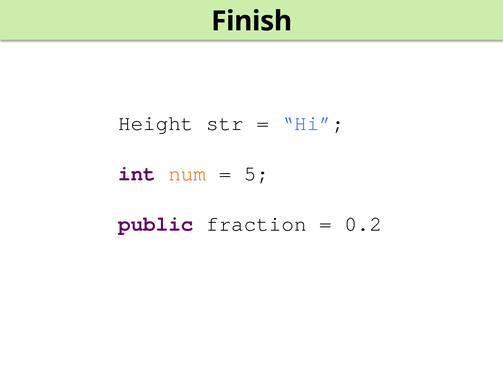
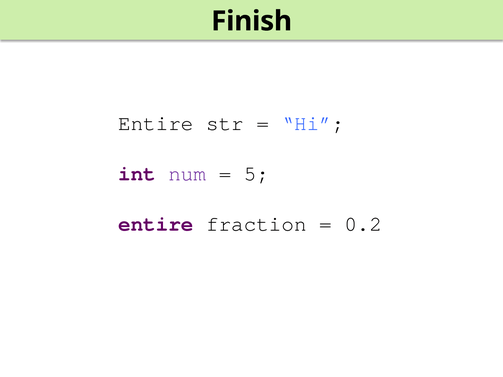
Height: Height -> Entire (156, 123)
num colour: orange -> purple (187, 174)
public: public -> entire (156, 224)
